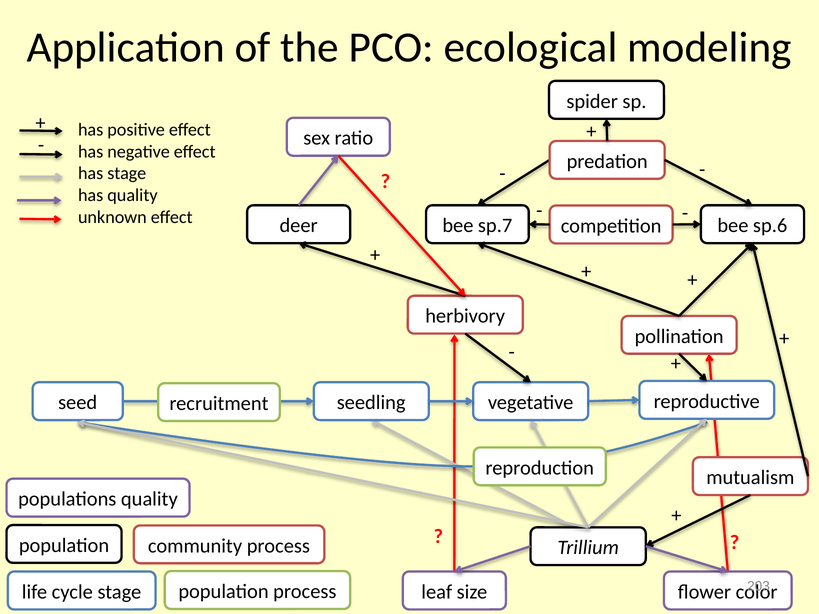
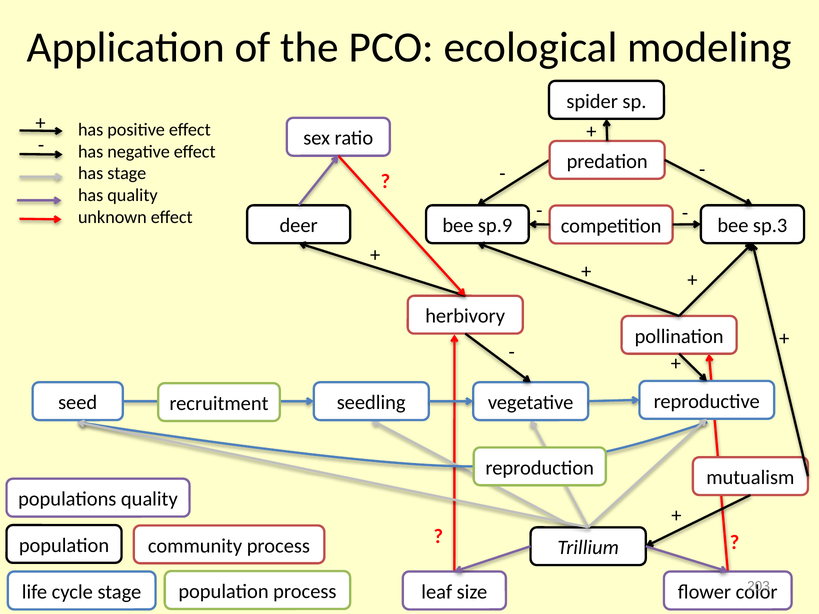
sp.7: sp.7 -> sp.9 (495, 226)
sp.6: sp.6 -> sp.3 (770, 226)
